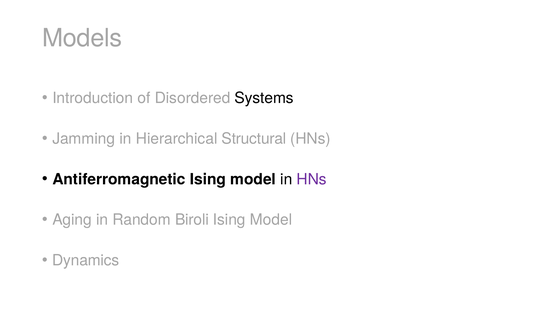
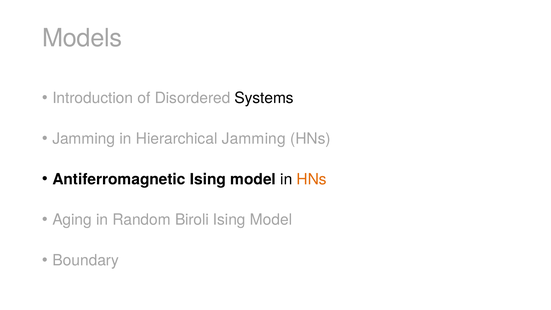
Hierarchical Structural: Structural -> Jamming (254, 139)
HNs colour: purple -> orange (312, 179)
Dynamics: Dynamics -> Boundary (86, 260)
